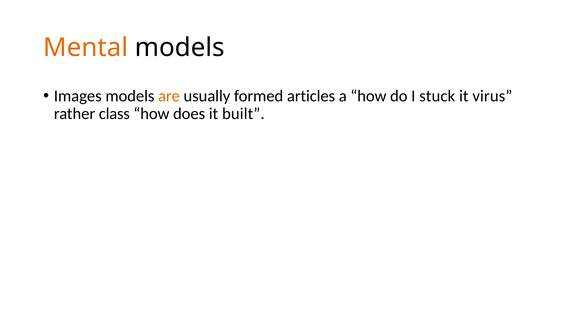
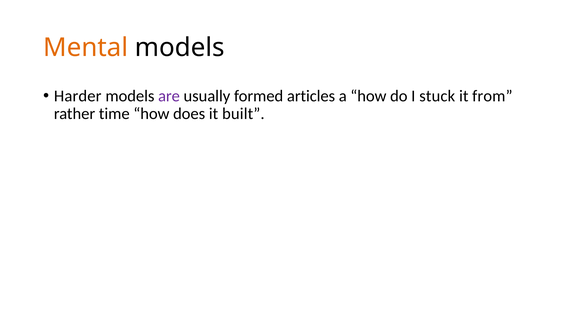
Images: Images -> Harder (78, 96)
are colour: orange -> purple (169, 96)
virus: virus -> from (492, 96)
class: class -> time (114, 114)
